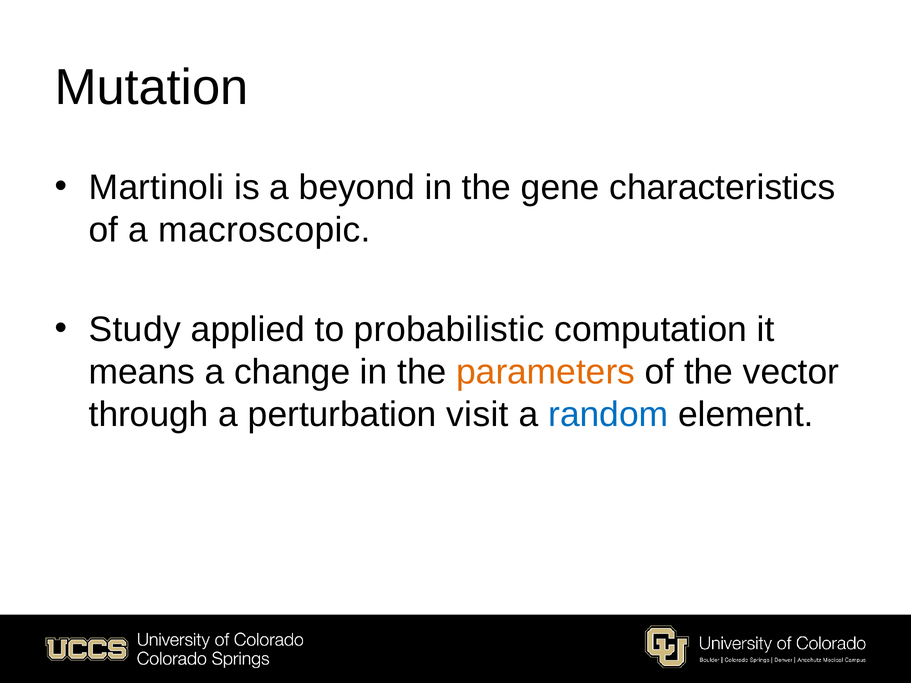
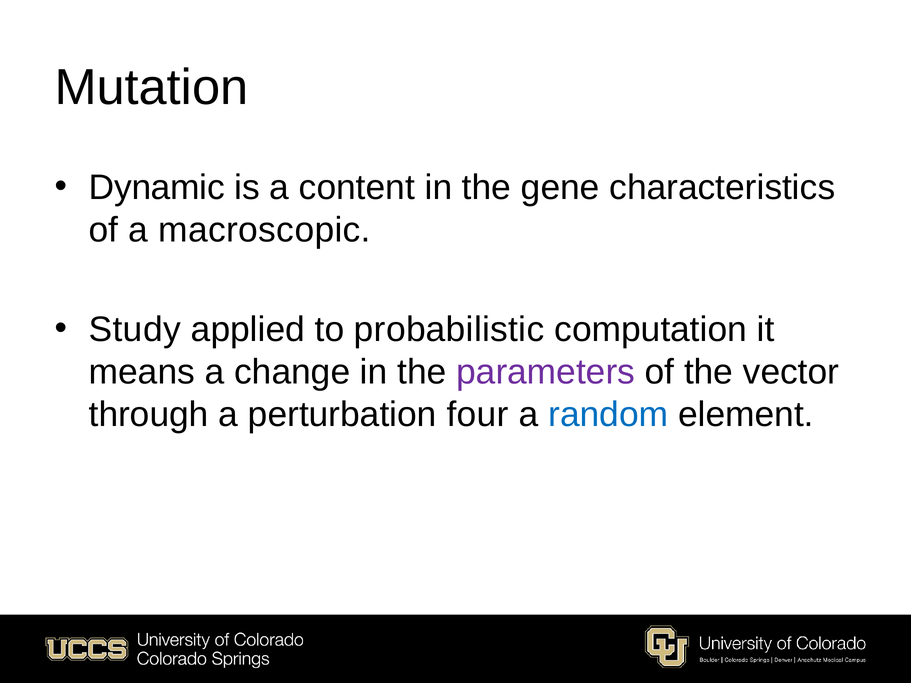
Martinoli: Martinoli -> Dynamic (157, 188)
beyond: beyond -> content (357, 188)
parameters colour: orange -> purple (546, 372)
visit: visit -> four (478, 415)
